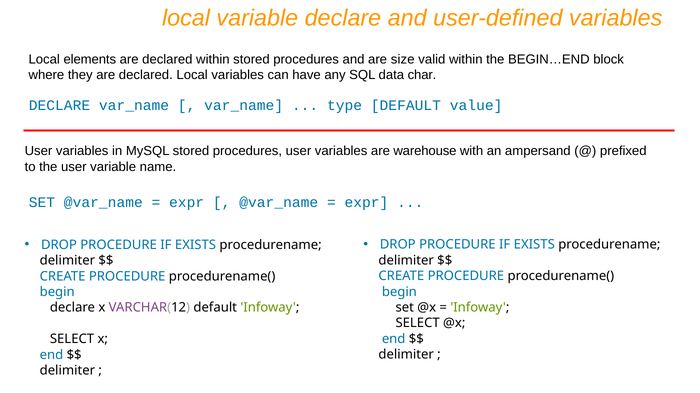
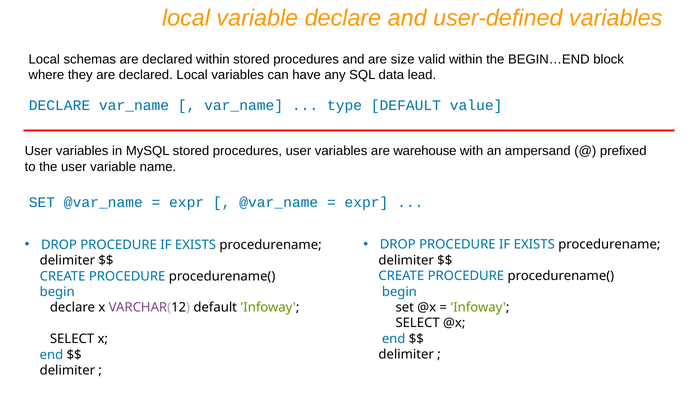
elements: elements -> schemas (90, 59)
char: char -> lead (422, 75)
